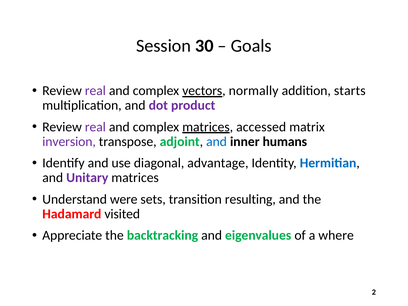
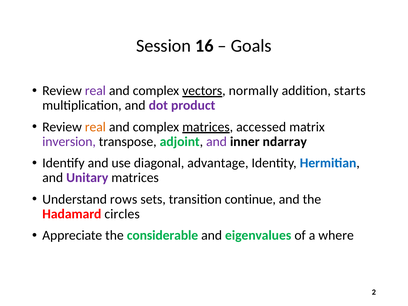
30: 30 -> 16 (204, 46)
real colour: purple -> orange (95, 127)
and colour: blue -> purple (216, 142)
humans: humans -> ndarray (285, 142)
were: were -> rows (124, 199)
resulting: resulting -> continue (250, 199)
visited: visited -> circles (122, 214)
backtracking: backtracking -> considerable (163, 235)
